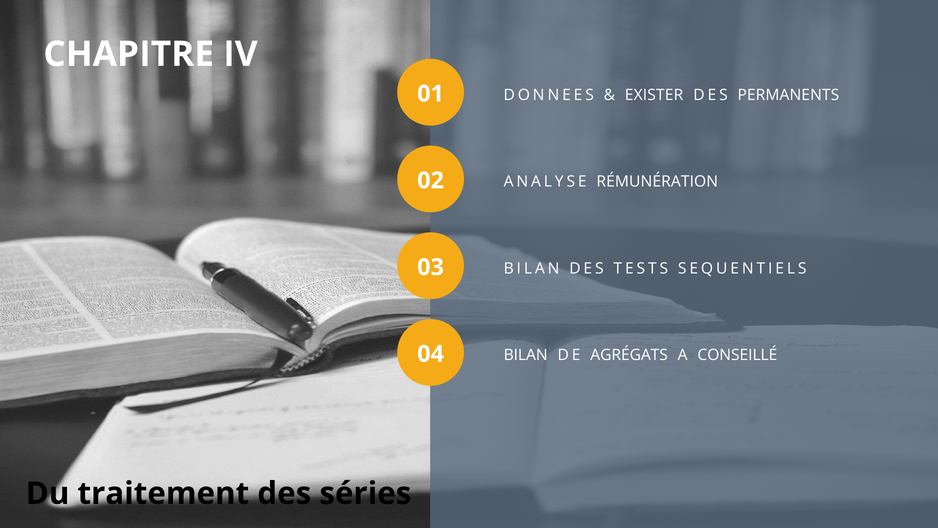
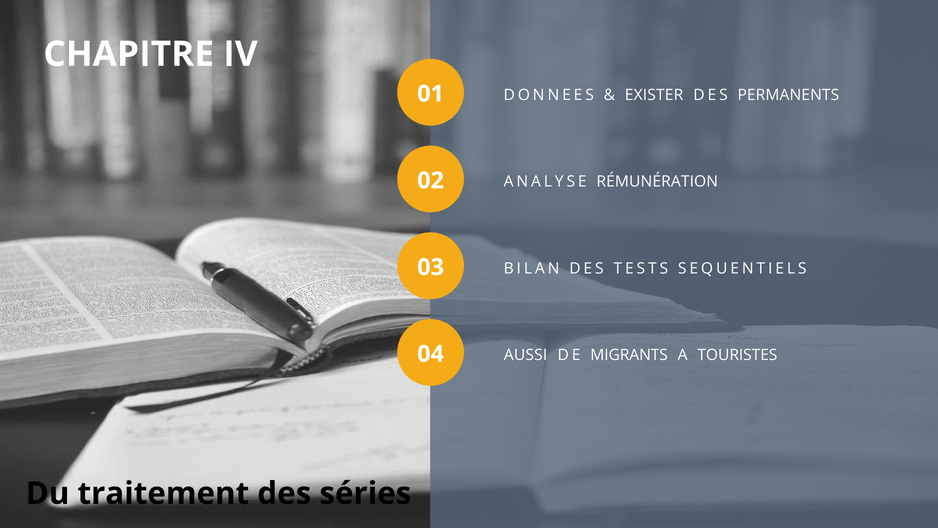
BILAN: BILAN -> AUSSI (526, 355)
AGRÉGATS: AGRÉGATS -> MIGRANTS (629, 355)
CONSEILLÉ: CONSEILLÉ -> TOURISTES (737, 355)
